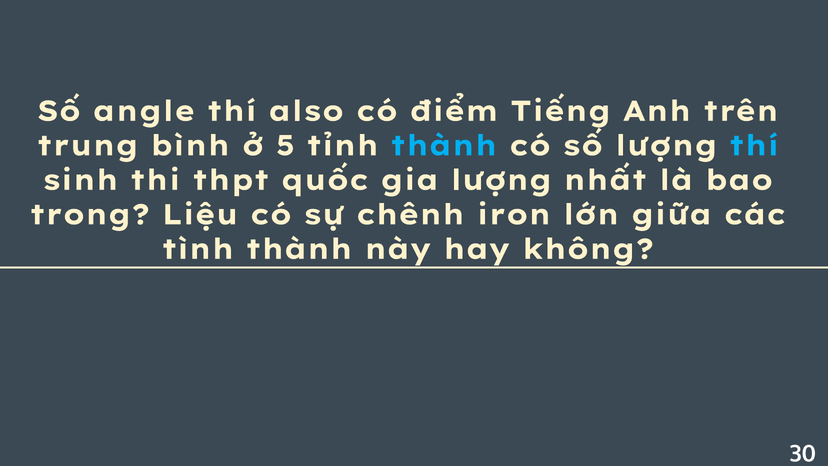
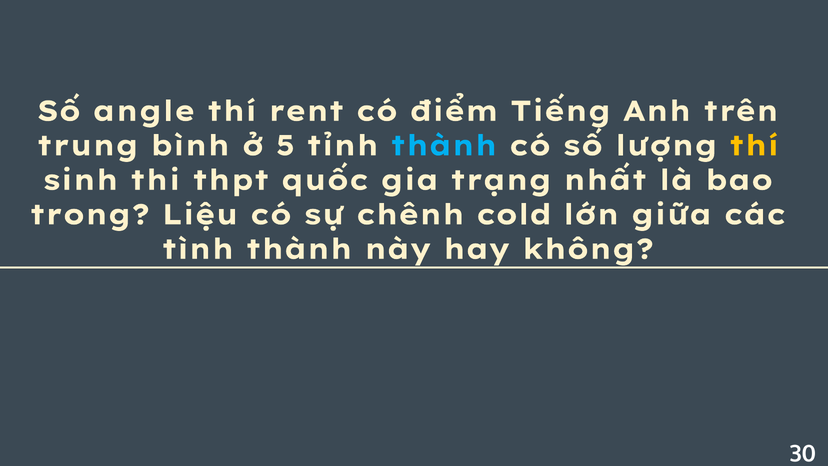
also: also -> rent (306, 111)
thí colour: light blue -> yellow (754, 146)
gia lượng: lượng -> trạng (501, 180)
iron: iron -> cold (514, 215)
